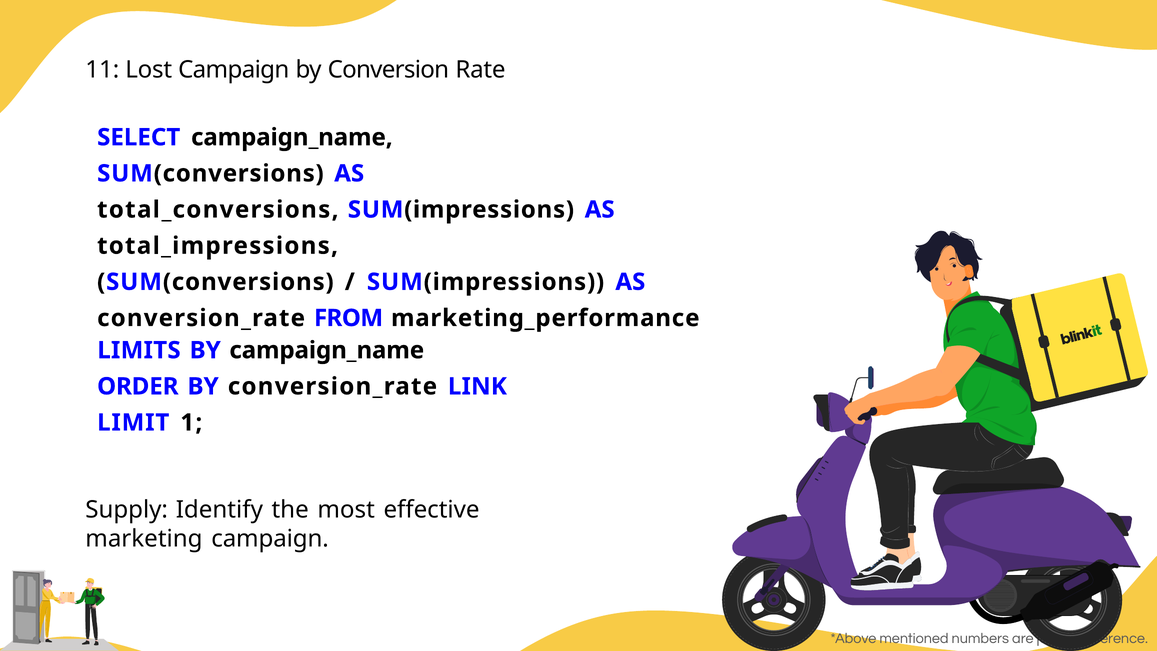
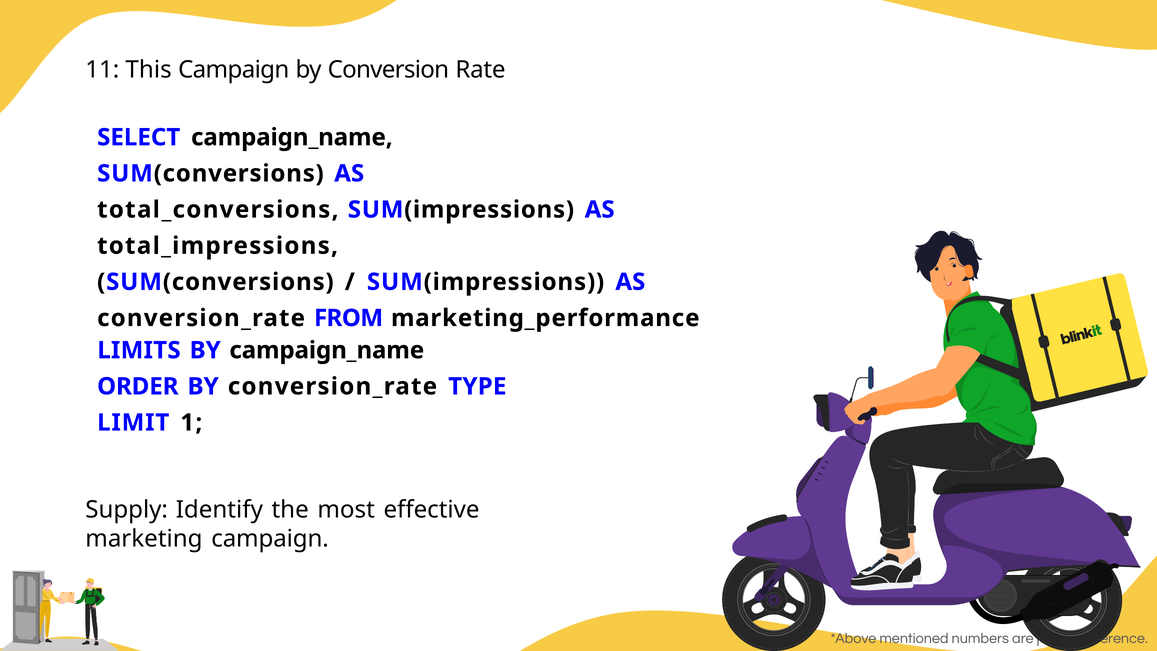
Lost: Lost -> This (149, 70)
LINK: LINK -> TYPE (477, 386)
